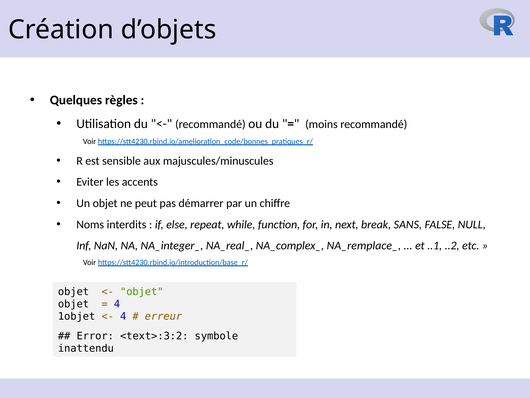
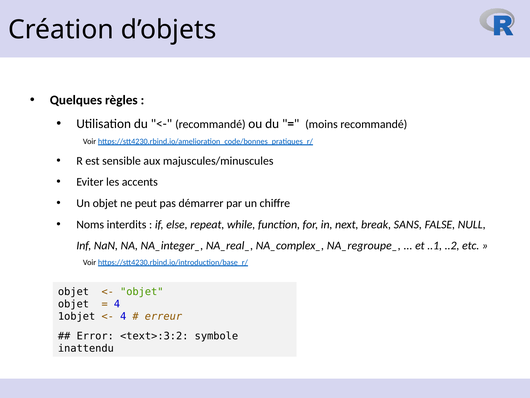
NA_remplace_: NA_remplace_ -> NA_regroupe_ (364, 245)
